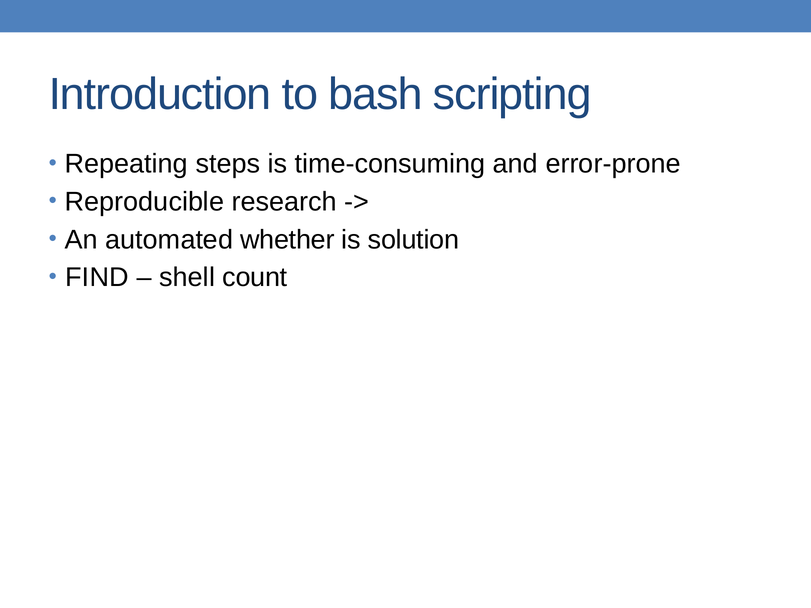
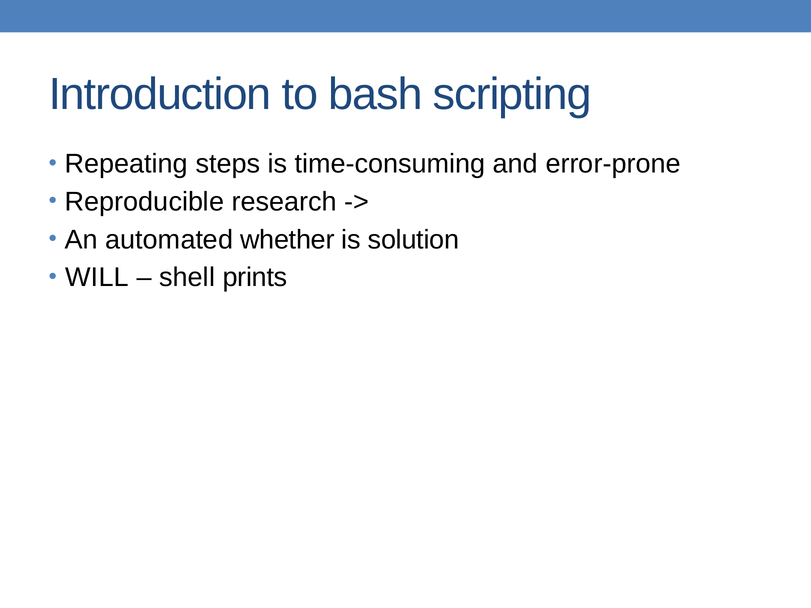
FIND: FIND -> WILL (97, 278)
count: count -> prints (255, 278)
